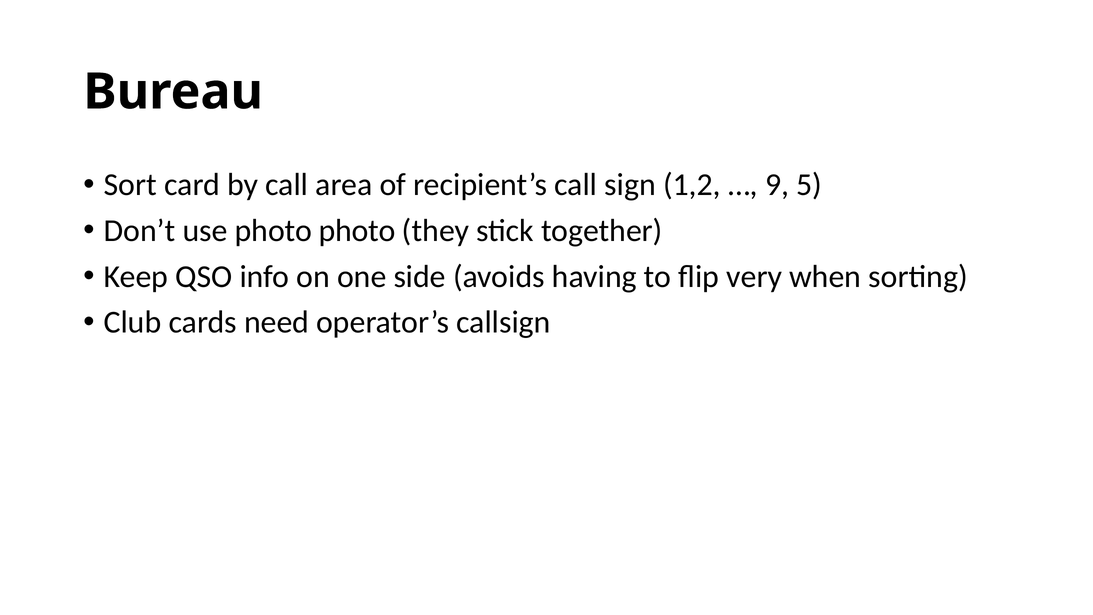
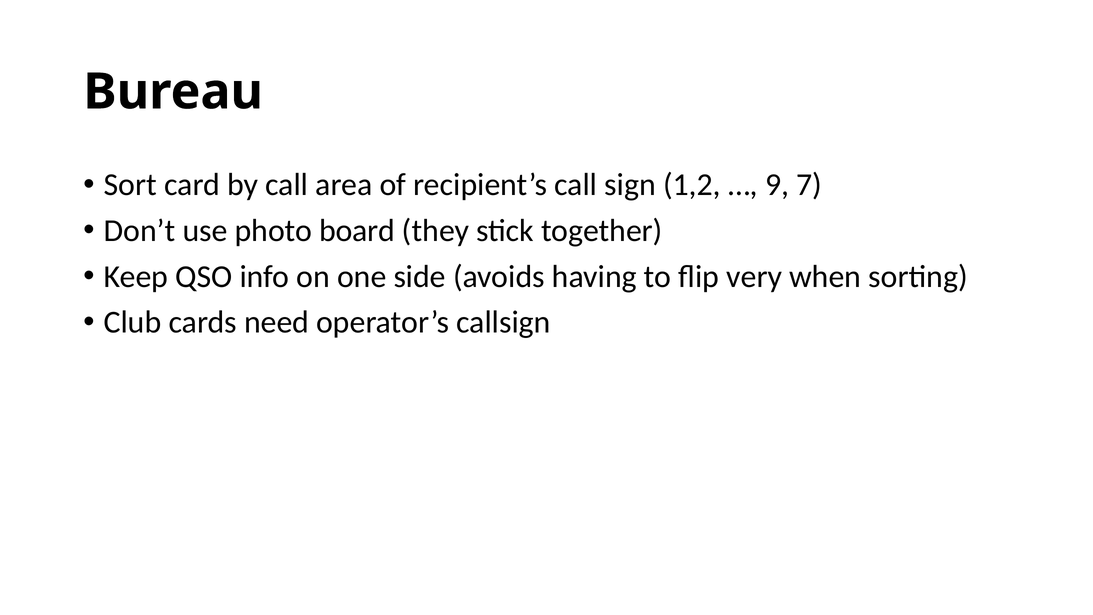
5: 5 -> 7 (809, 185)
photo photo: photo -> board (357, 231)
